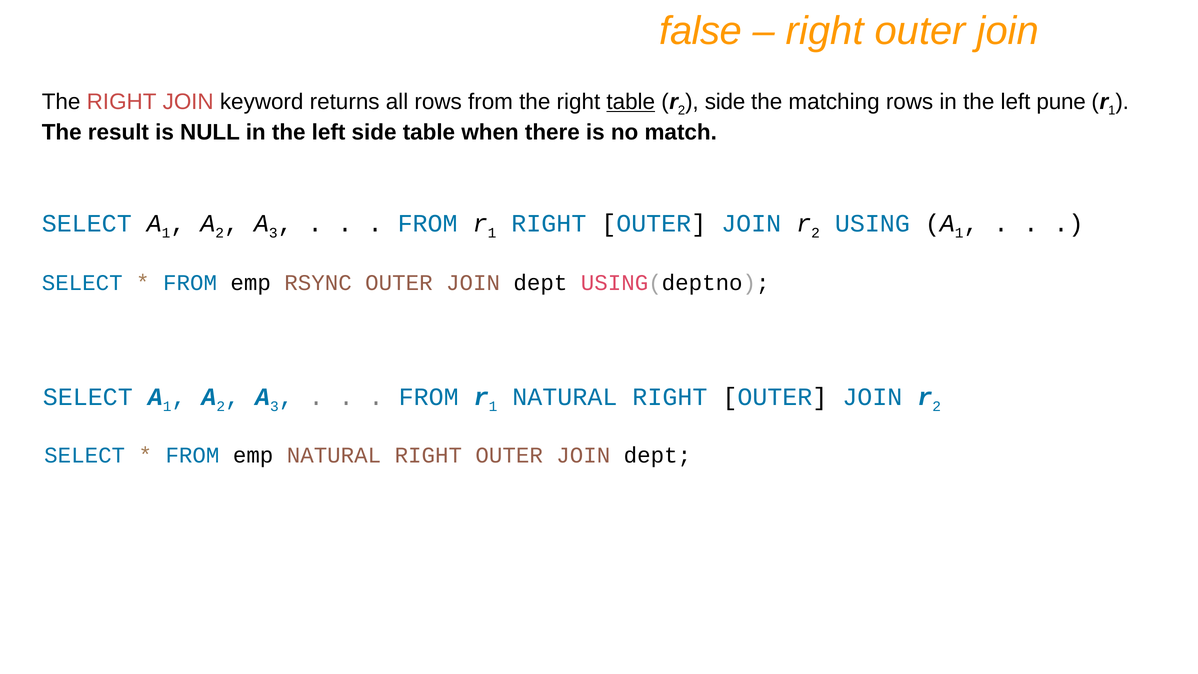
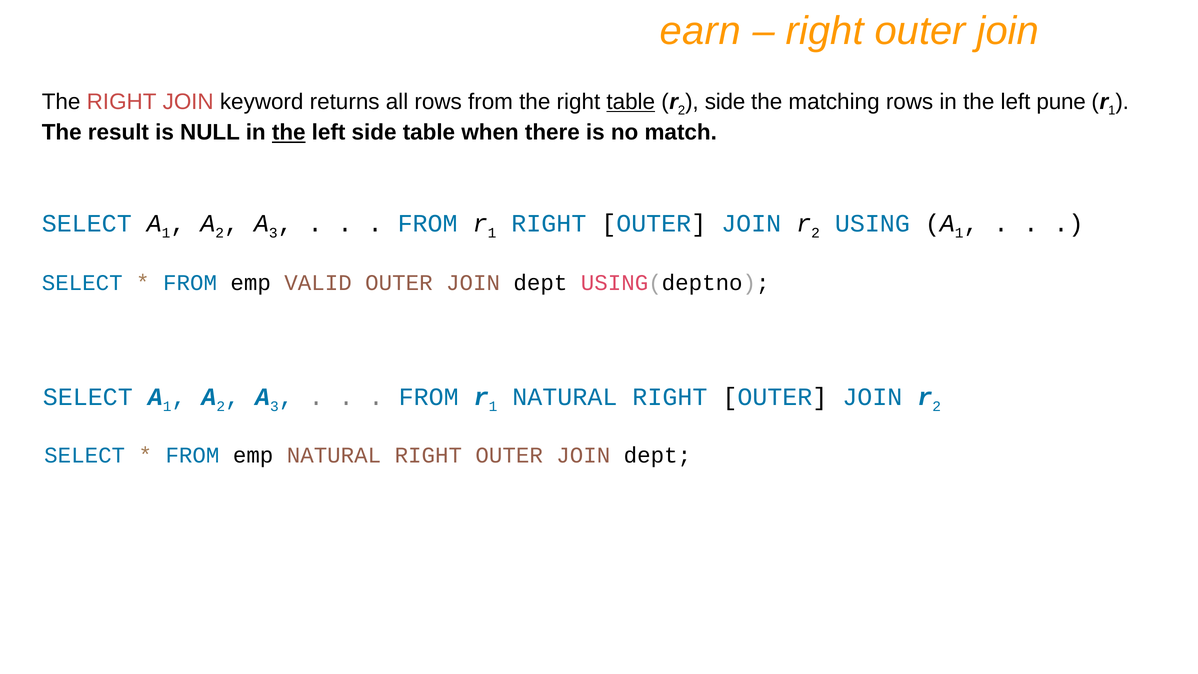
false: false -> earn (700, 31)
the underline: none -> present (289, 132)
RSYNC: RSYNC -> VALID (318, 283)
